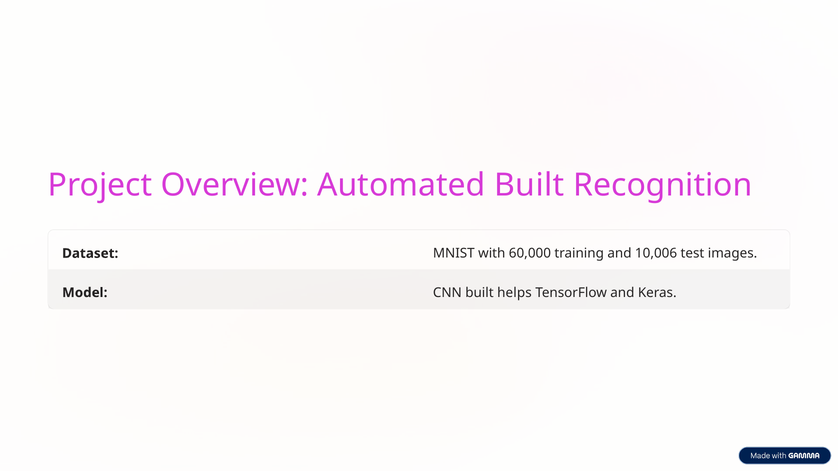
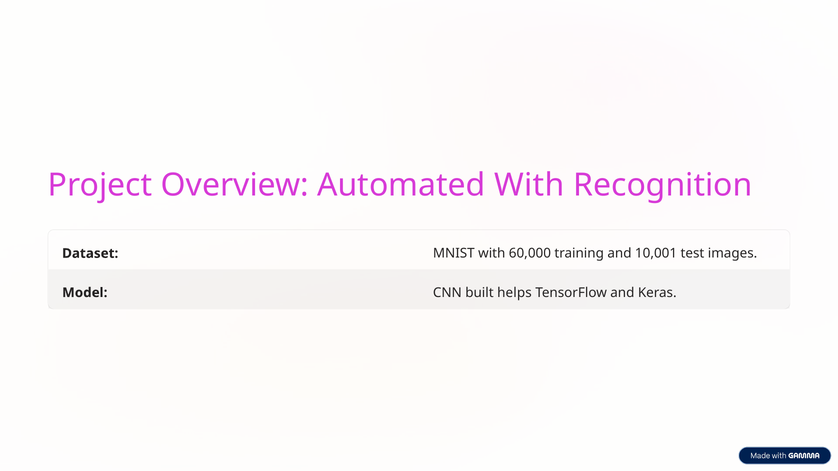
Automated Built: Built -> With (529, 185)
10,006: 10,006 -> 10,001 (656, 254)
